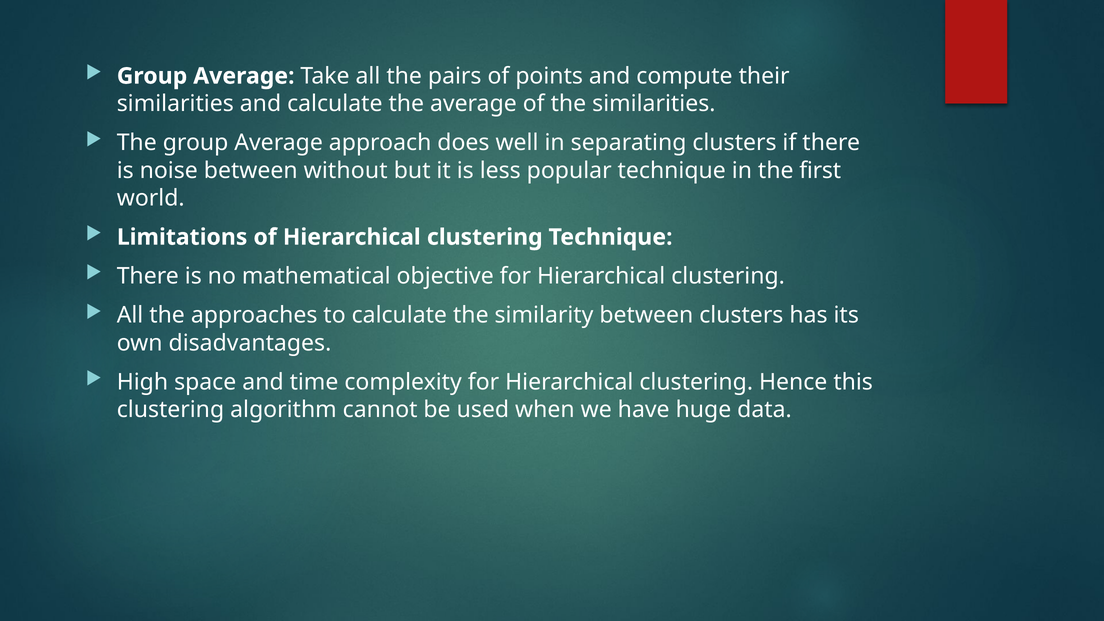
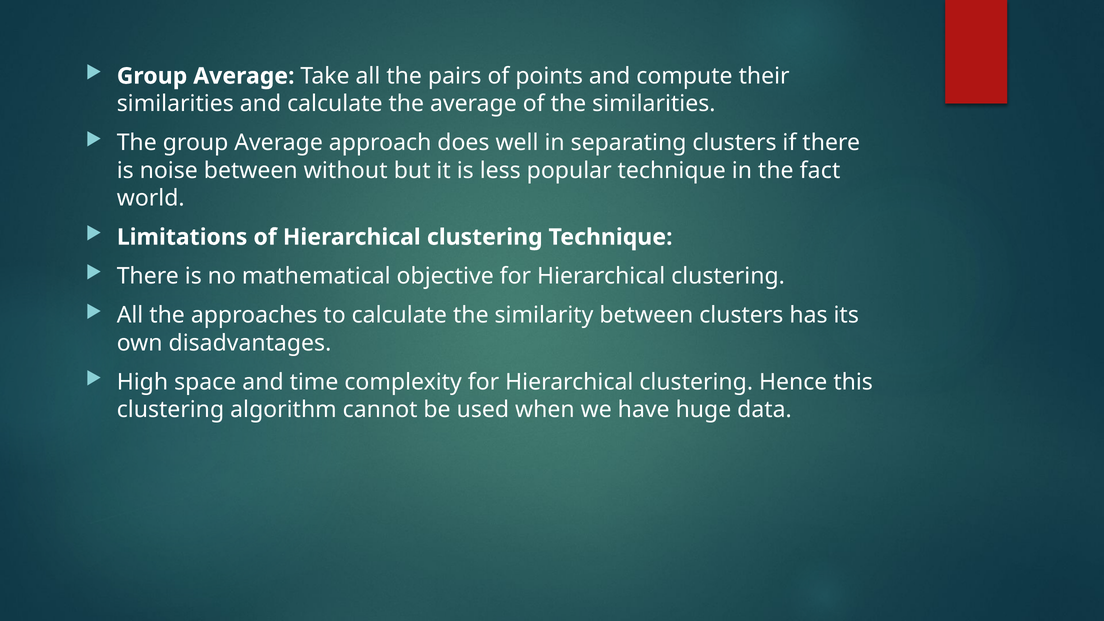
first: first -> fact (820, 170)
